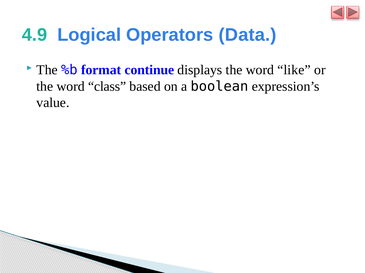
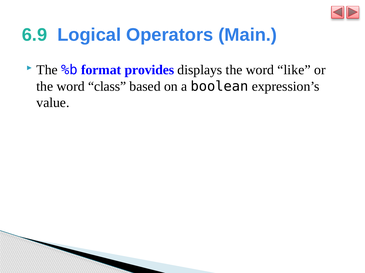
4.9: 4.9 -> 6.9 (35, 35)
Data: Data -> Main (248, 35)
continue: continue -> provides (149, 70)
